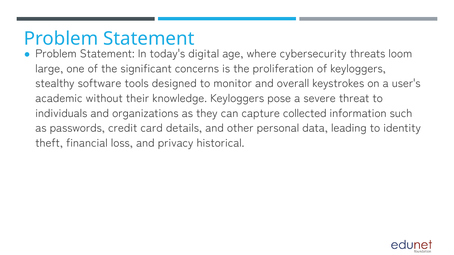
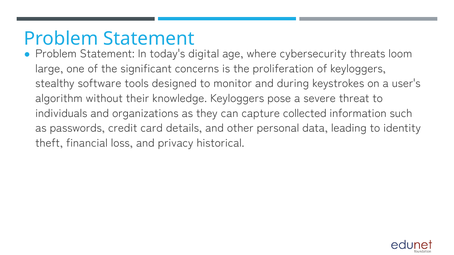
overall: overall -> during (293, 84)
academic: academic -> algorithm (59, 99)
